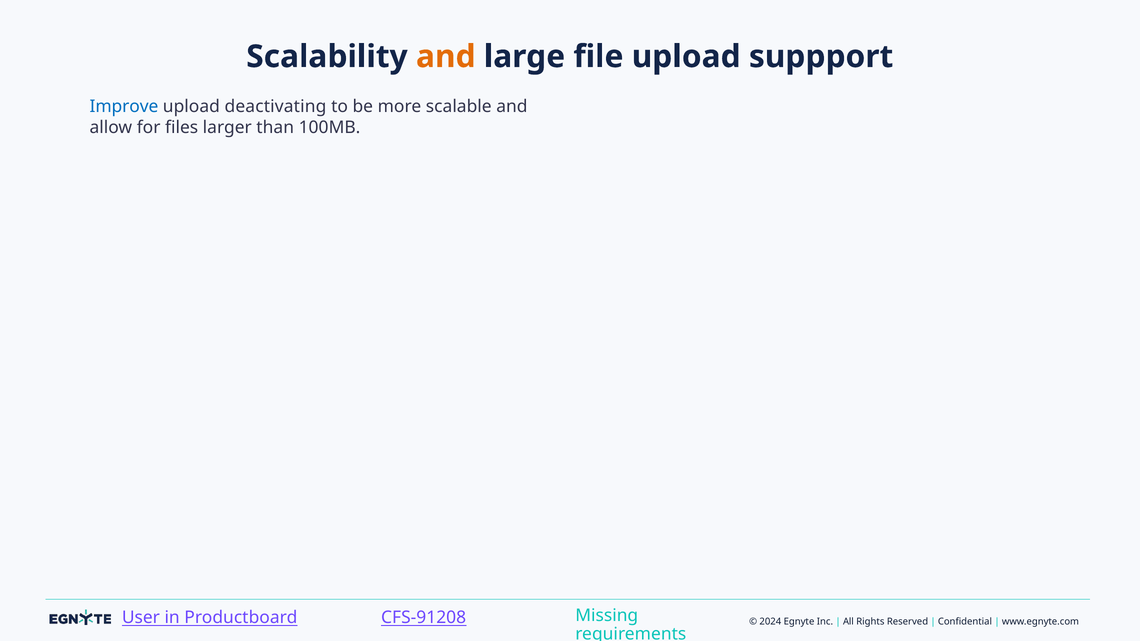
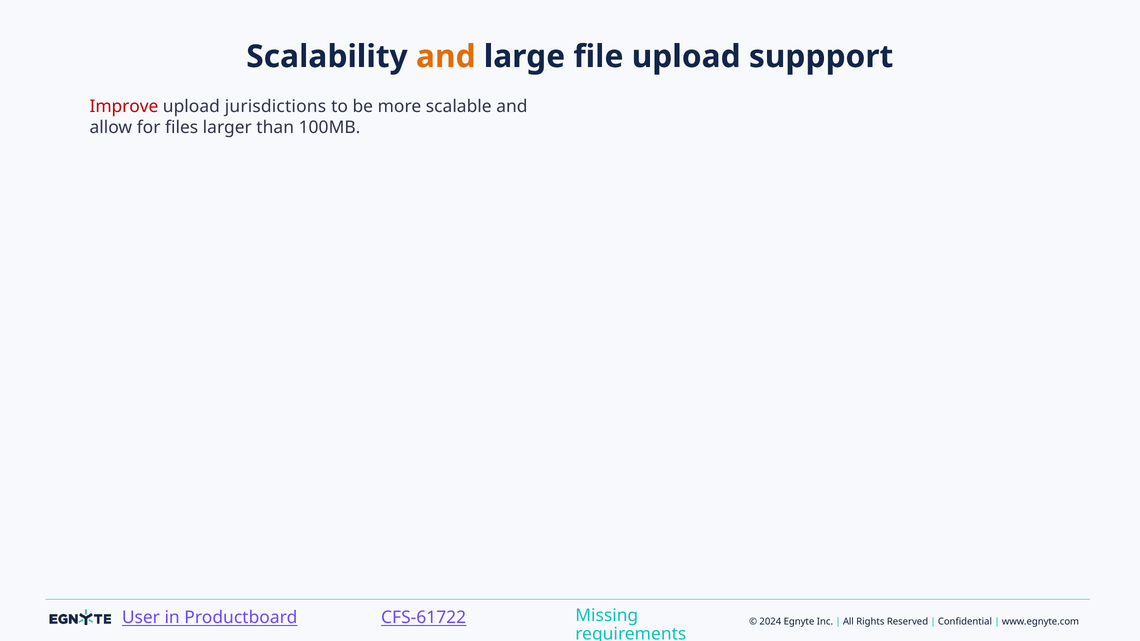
Improve colour: blue -> red (124, 107)
deactivating: deactivating -> jurisdictions (275, 107)
CFS-91208: CFS-91208 -> CFS-61722 (424, 618)
